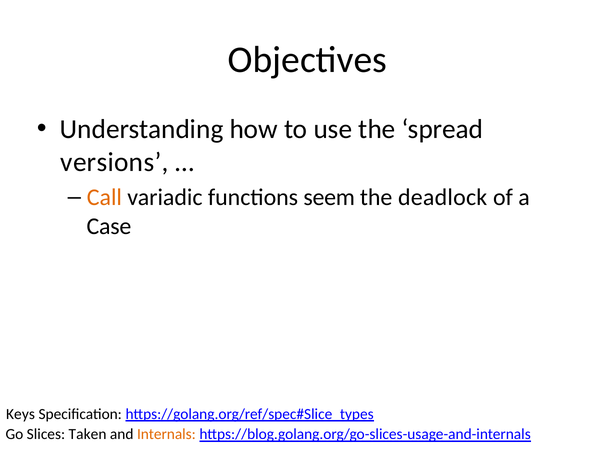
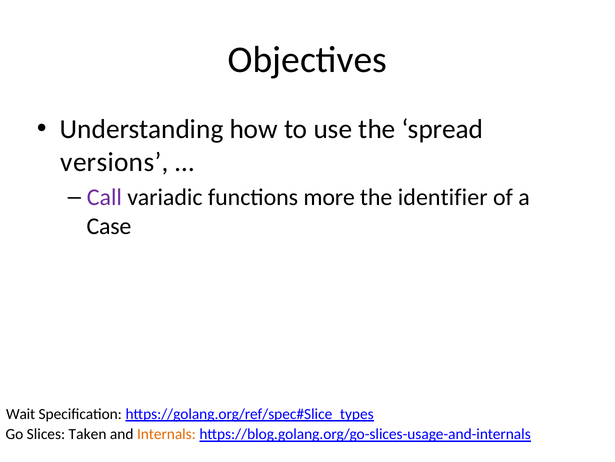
Call colour: orange -> purple (104, 197)
seem: seem -> more (329, 197)
deadlock: deadlock -> identifier (443, 197)
Keys: Keys -> Wait (21, 413)
